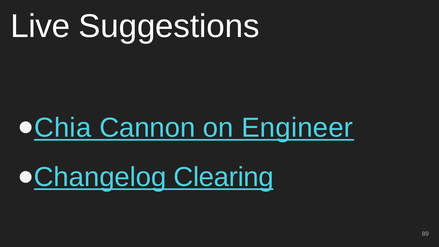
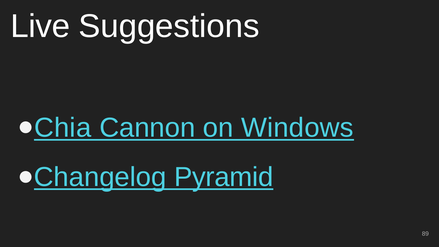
Engineer: Engineer -> Windows (297, 128)
Clearing: Clearing -> Pyramid (224, 177)
